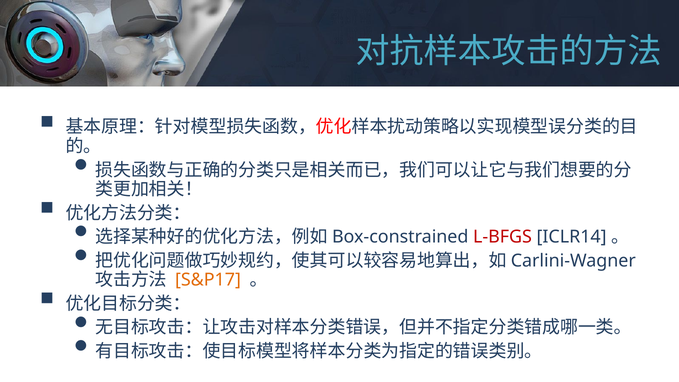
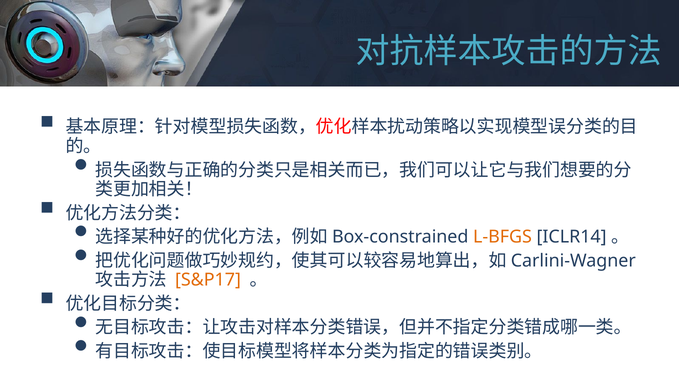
L-BFGS colour: red -> orange (502, 237)
